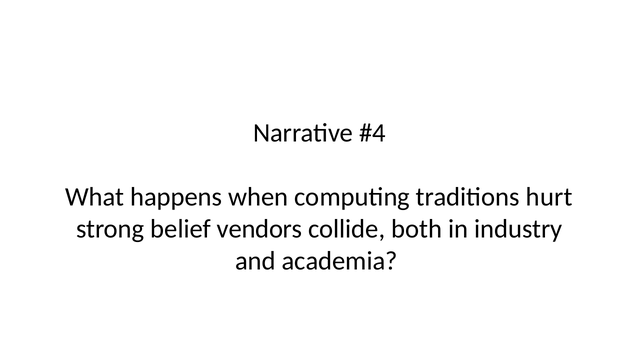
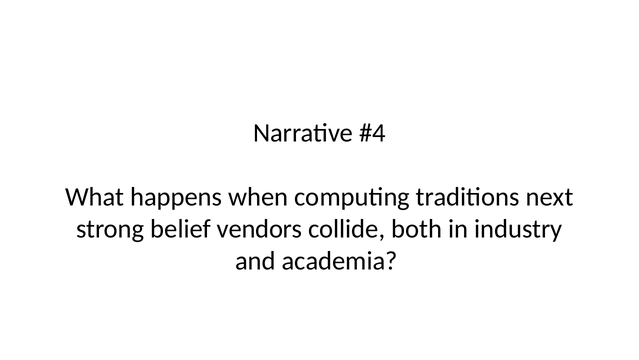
hurt: hurt -> next (549, 197)
